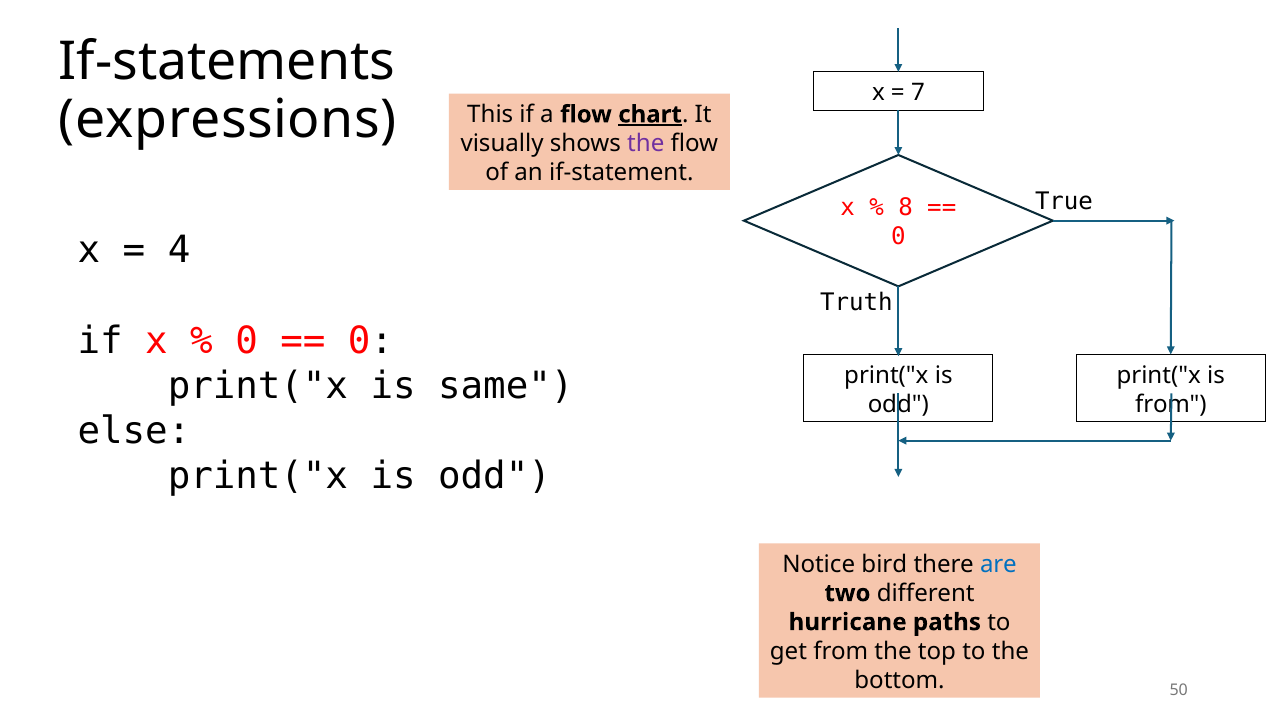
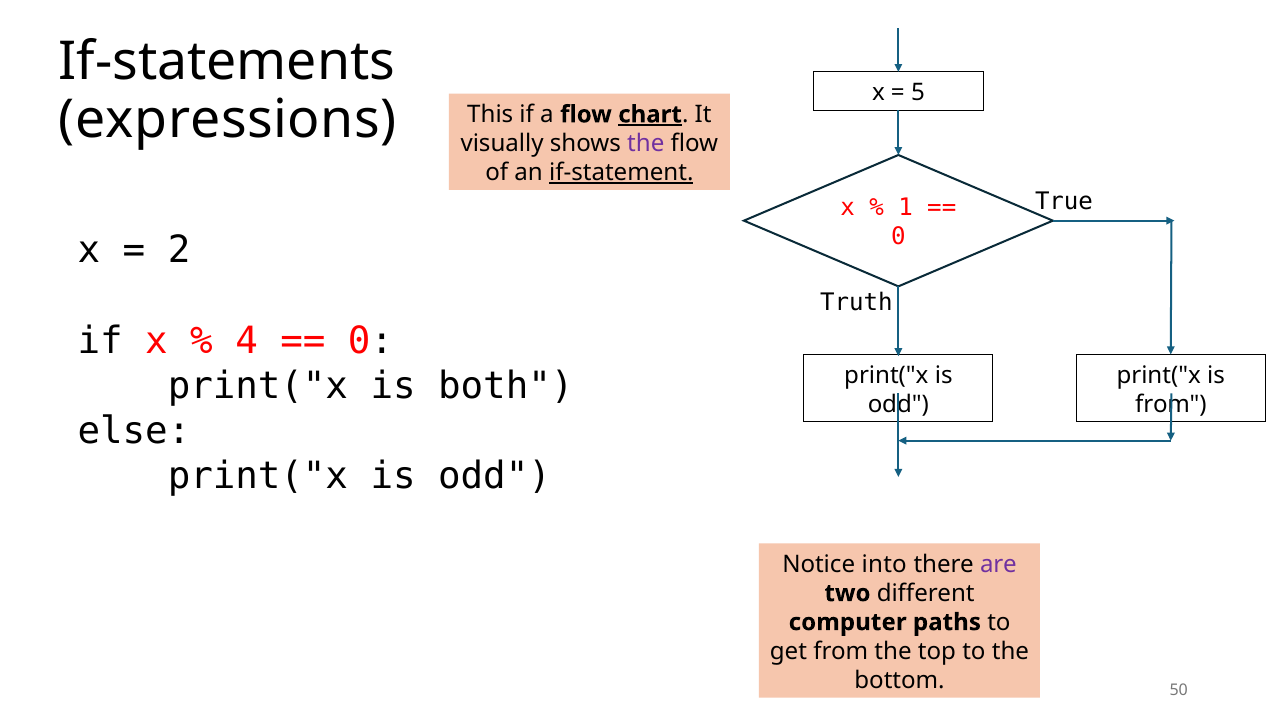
7: 7 -> 5 (918, 93)
if-statement underline: none -> present (621, 172)
8: 8 -> 1 (906, 208)
4: 4 -> 2 (179, 250)
0: 0 -> 4 (247, 340)
same: same -> both (506, 385)
bird: bird -> into (884, 564)
are colour: blue -> purple (998, 564)
hurricane: hurricane -> computer (848, 622)
